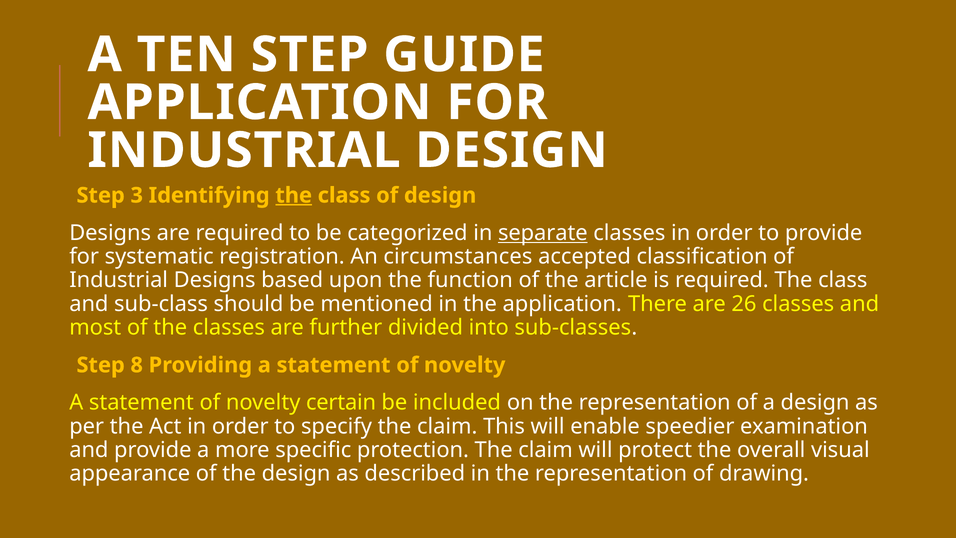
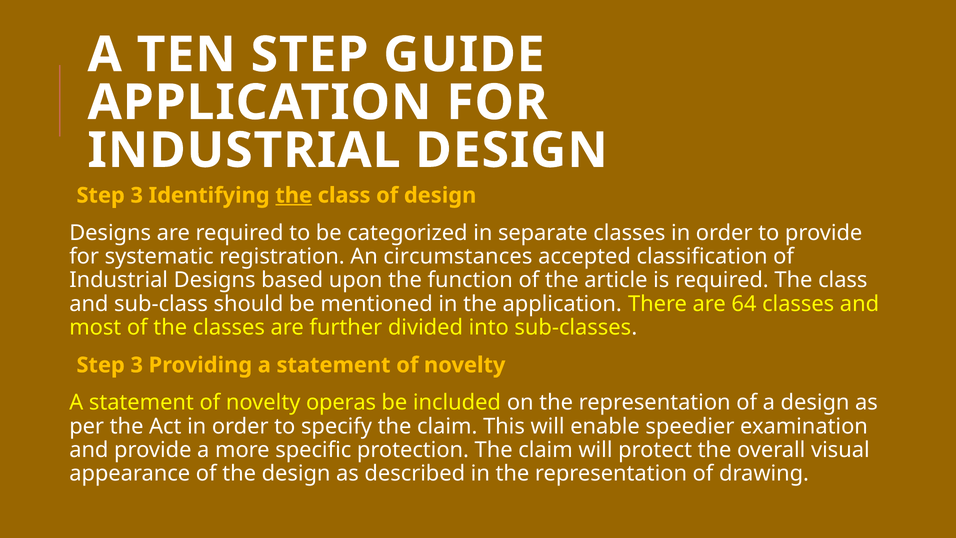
separate underline: present -> none (543, 233)
26: 26 -> 64 (744, 304)
8: 8 -> 3 (137, 365)
certain: certain -> operas (341, 403)
